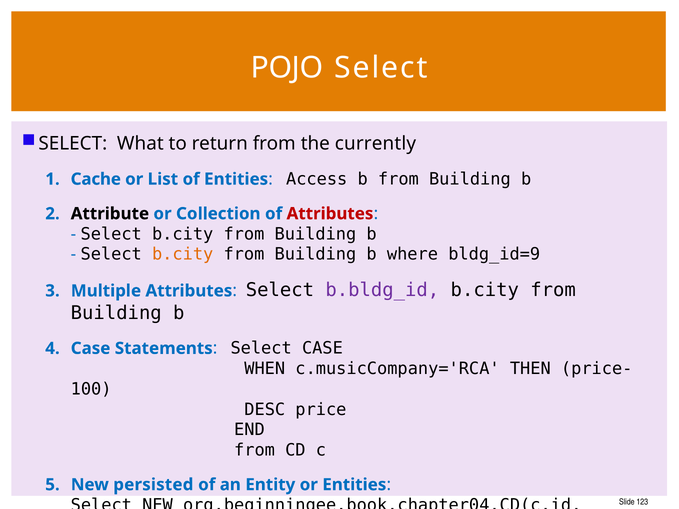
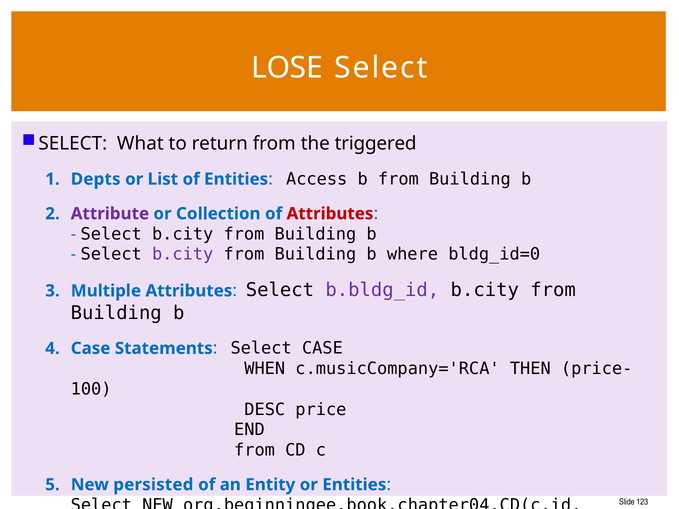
POJO: POJO -> LOSE (287, 68)
currently: currently -> triggered (376, 144)
Cache: Cache -> Depts (96, 179)
Attribute colour: black -> purple (110, 214)
b.city colour: orange -> purple (183, 255)
bldg_id=9: bldg_id=9 -> bldg_id=0 (494, 255)
